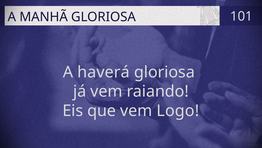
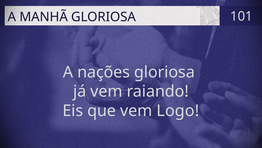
haverá: haverá -> nações (104, 72)
